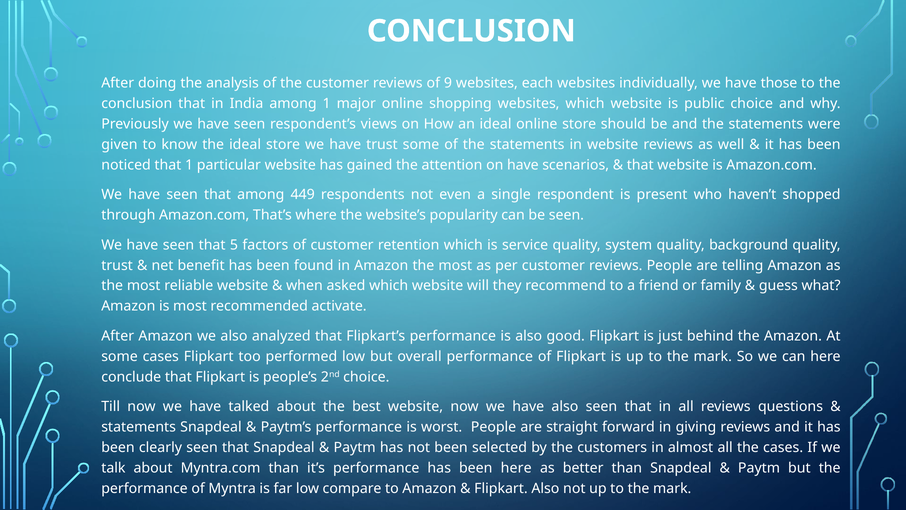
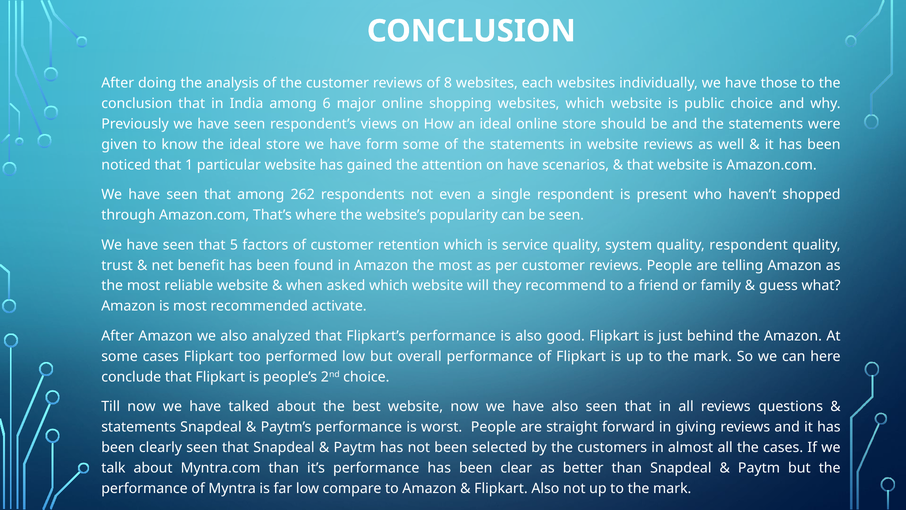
9: 9 -> 8 (448, 83)
among 1: 1 -> 6 (327, 104)
have trust: trust -> form (382, 144)
449: 449 -> 262 (303, 195)
quality background: background -> respondent (749, 245)
been here: here -> clear (516, 468)
